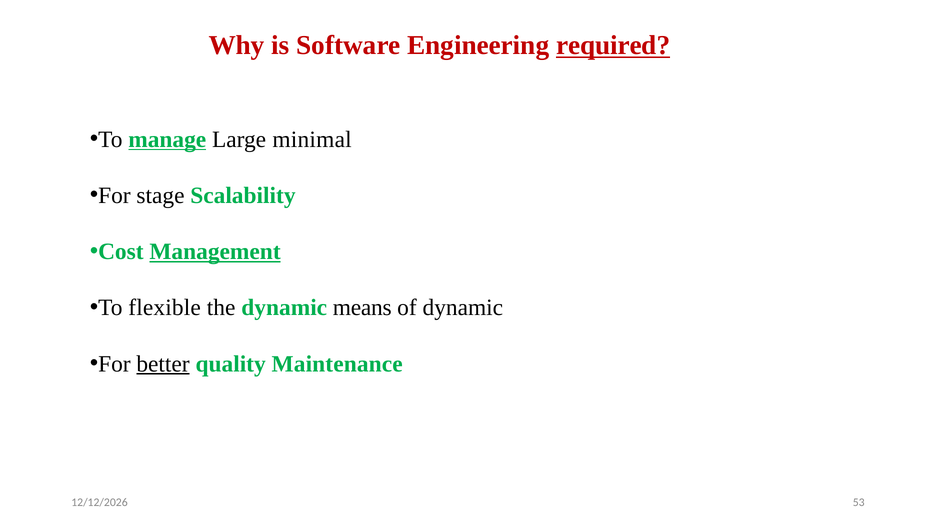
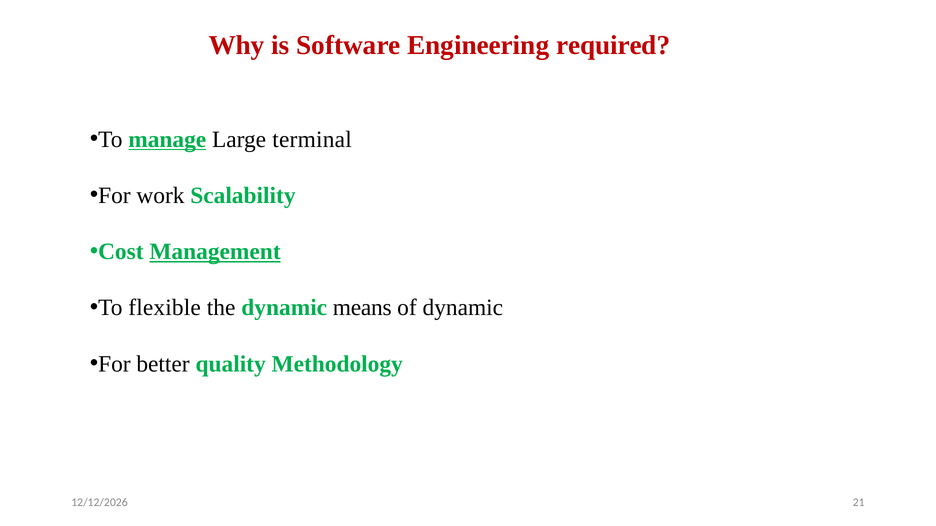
required underline: present -> none (613, 46)
minimal: minimal -> terminal (312, 140)
stage: stage -> work (160, 196)
better underline: present -> none (163, 364)
Maintenance: Maintenance -> Methodology (337, 364)
53: 53 -> 21 (859, 503)
